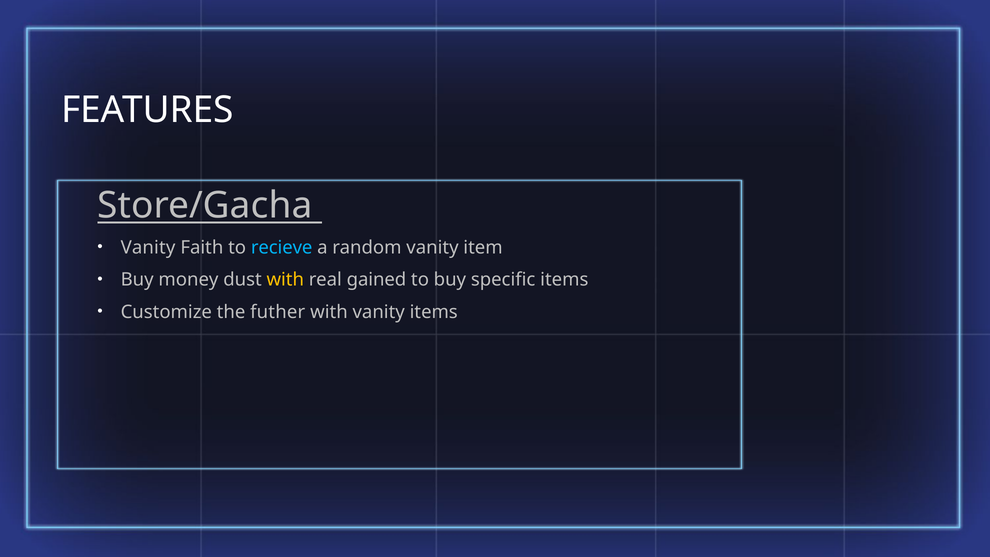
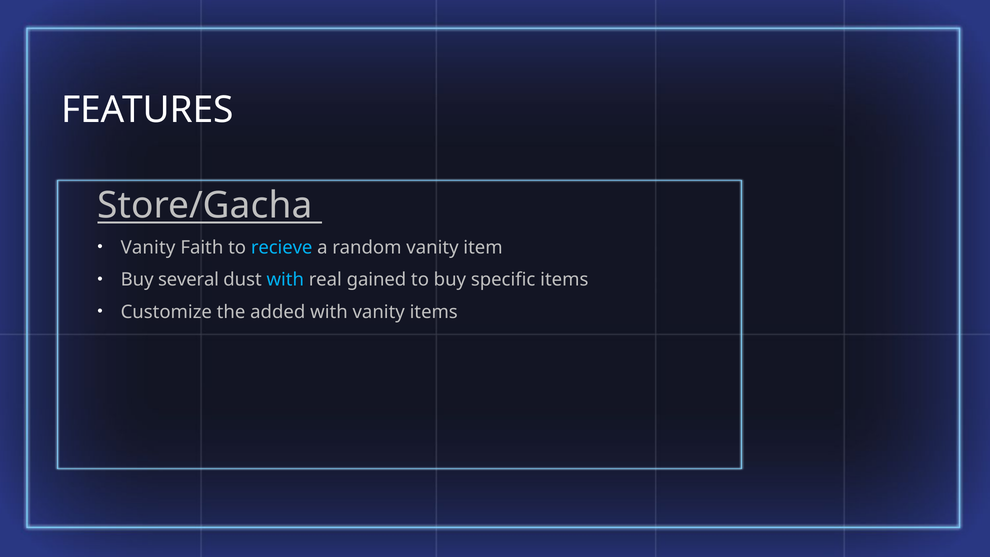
money: money -> several (189, 280)
with colour: yellow -> light blue (285, 280)
futher: futher -> added (278, 312)
